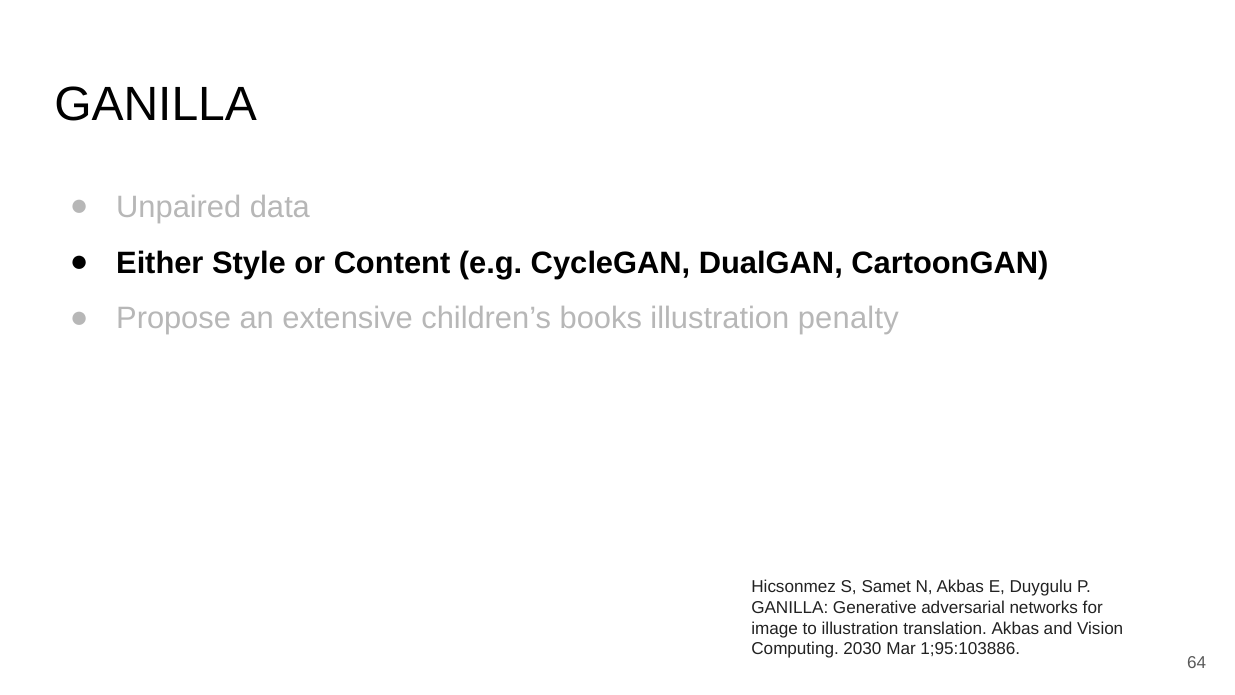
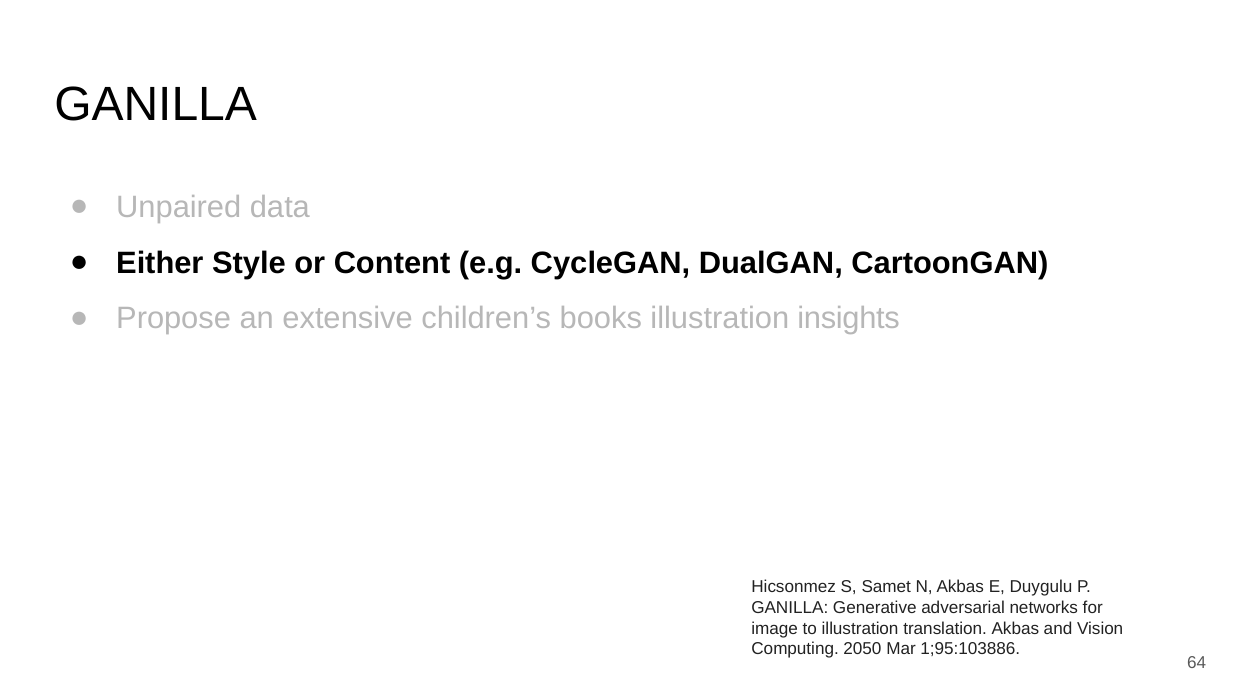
penalty: penalty -> insights (849, 318)
2030: 2030 -> 2050 (863, 649)
